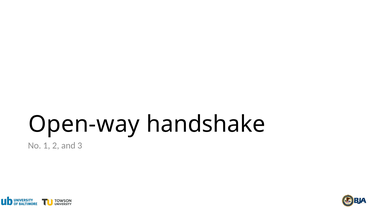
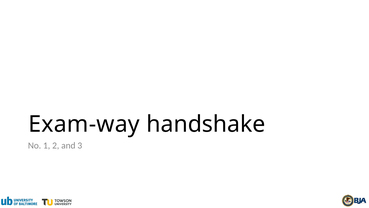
Open-way: Open-way -> Exam-way (84, 124)
